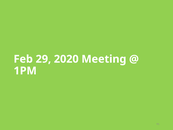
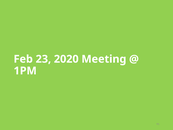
29: 29 -> 23 (43, 59)
